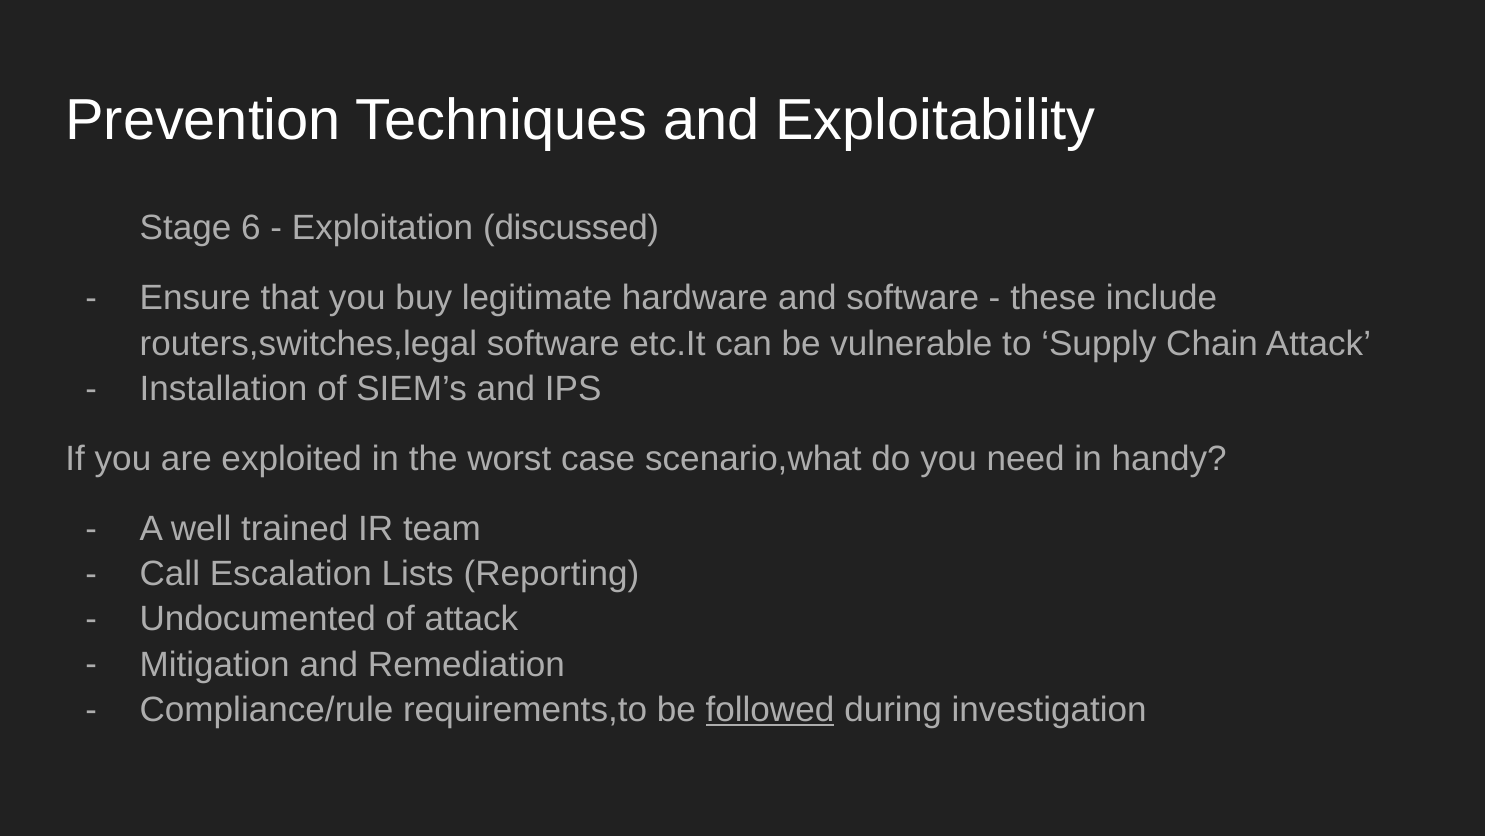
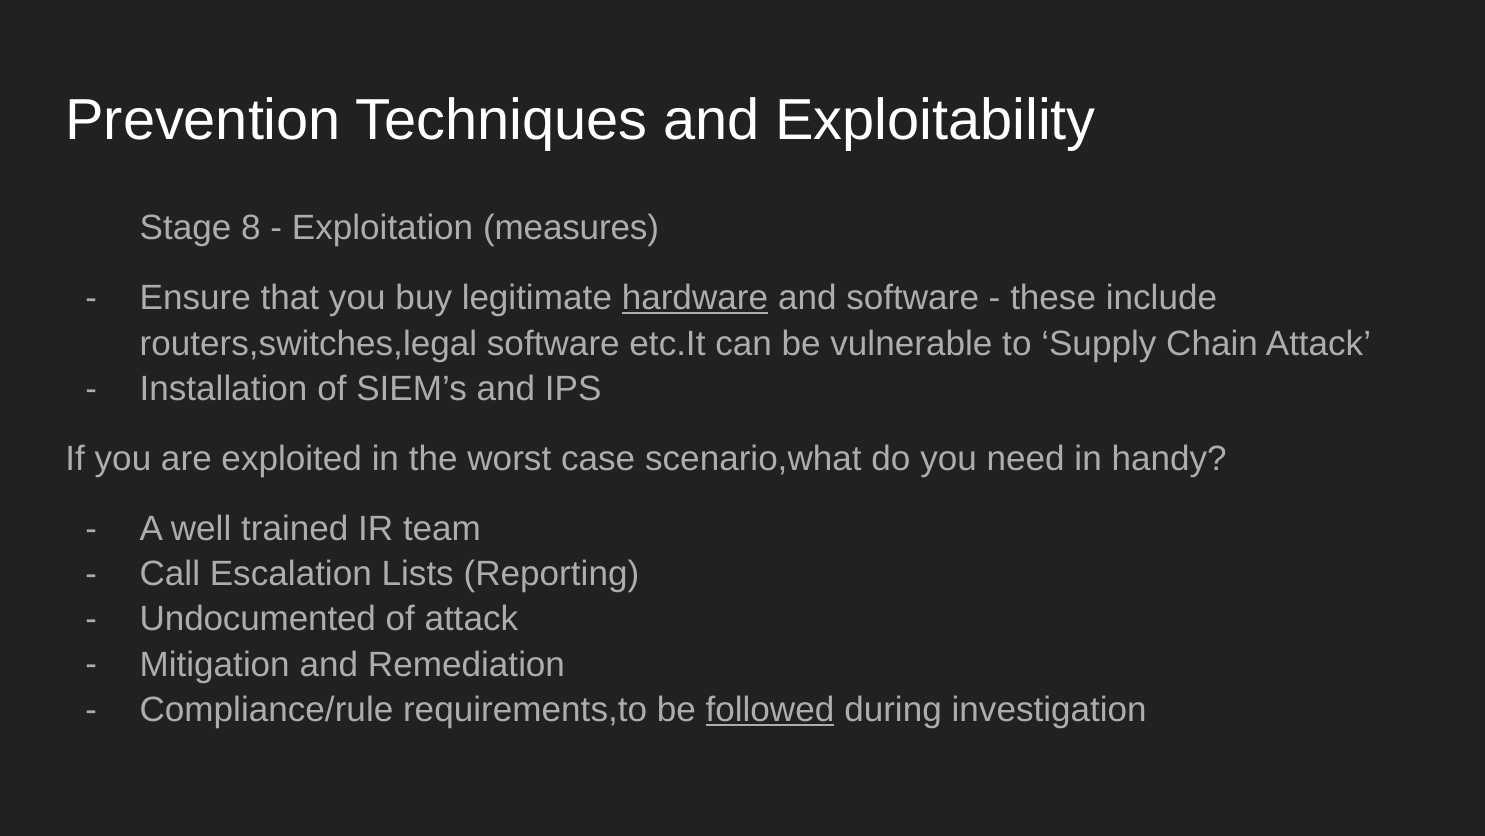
6: 6 -> 8 (251, 228)
discussed: discussed -> measures (571, 228)
hardware underline: none -> present (695, 298)
